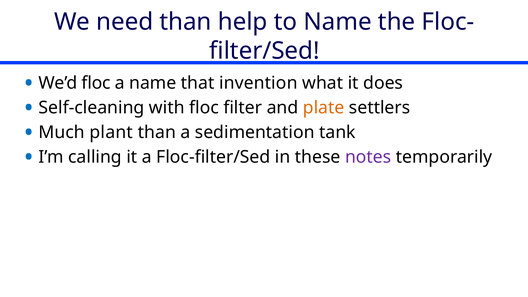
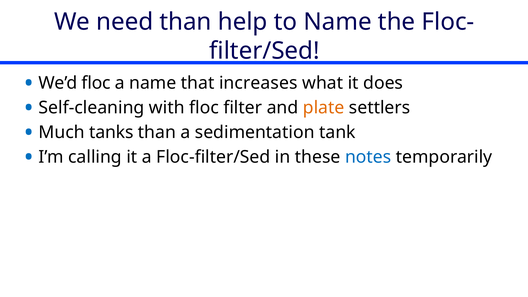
invention: invention -> increases (258, 83)
plant: plant -> tanks (111, 132)
notes colour: purple -> blue (368, 157)
